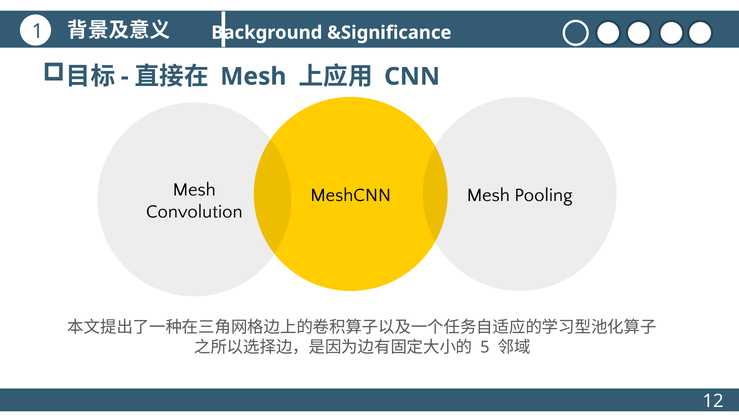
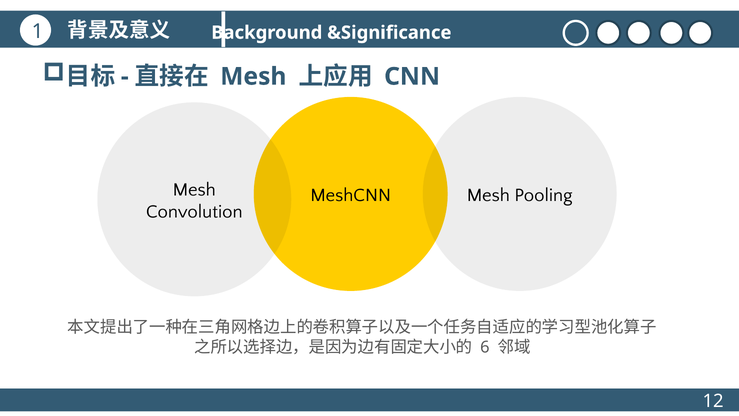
5: 5 -> 6 (485, 347)
